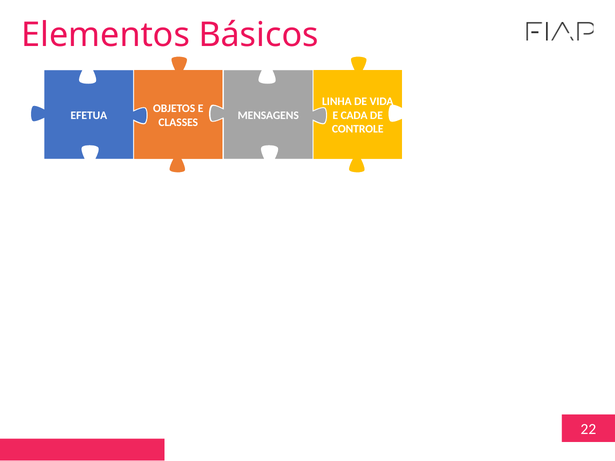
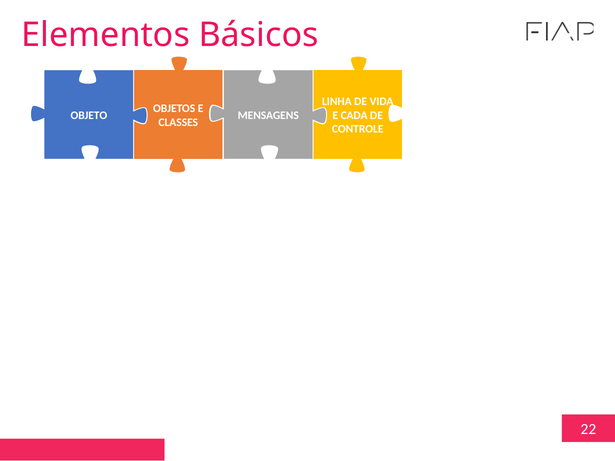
EFETUA: EFETUA -> OBJETO (89, 115)
